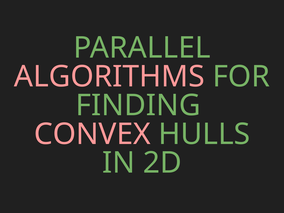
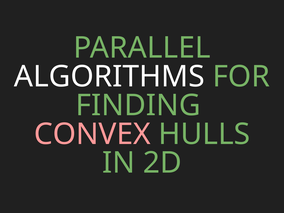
ALGORITHMS colour: pink -> white (109, 77)
